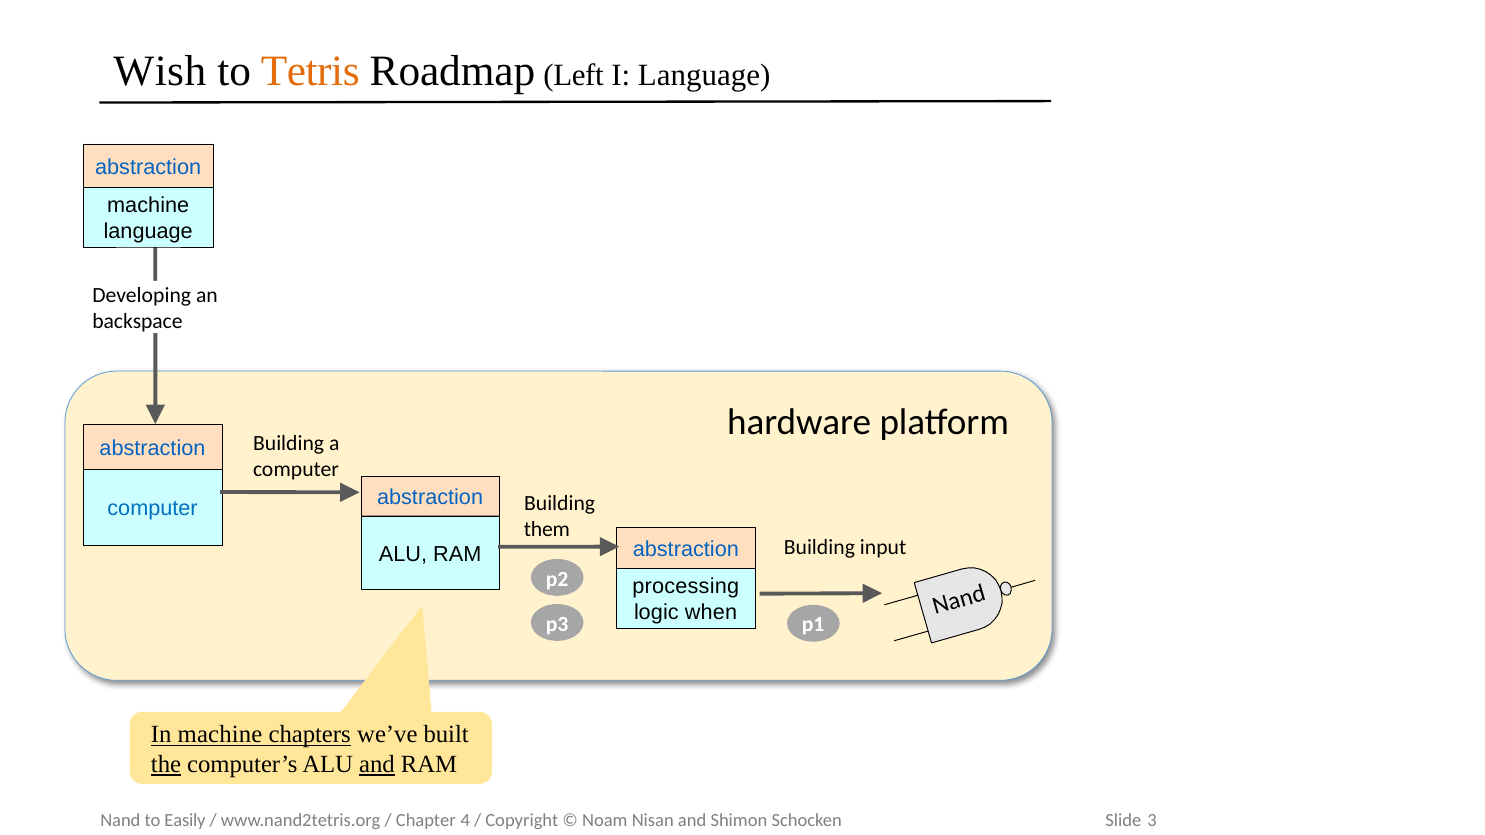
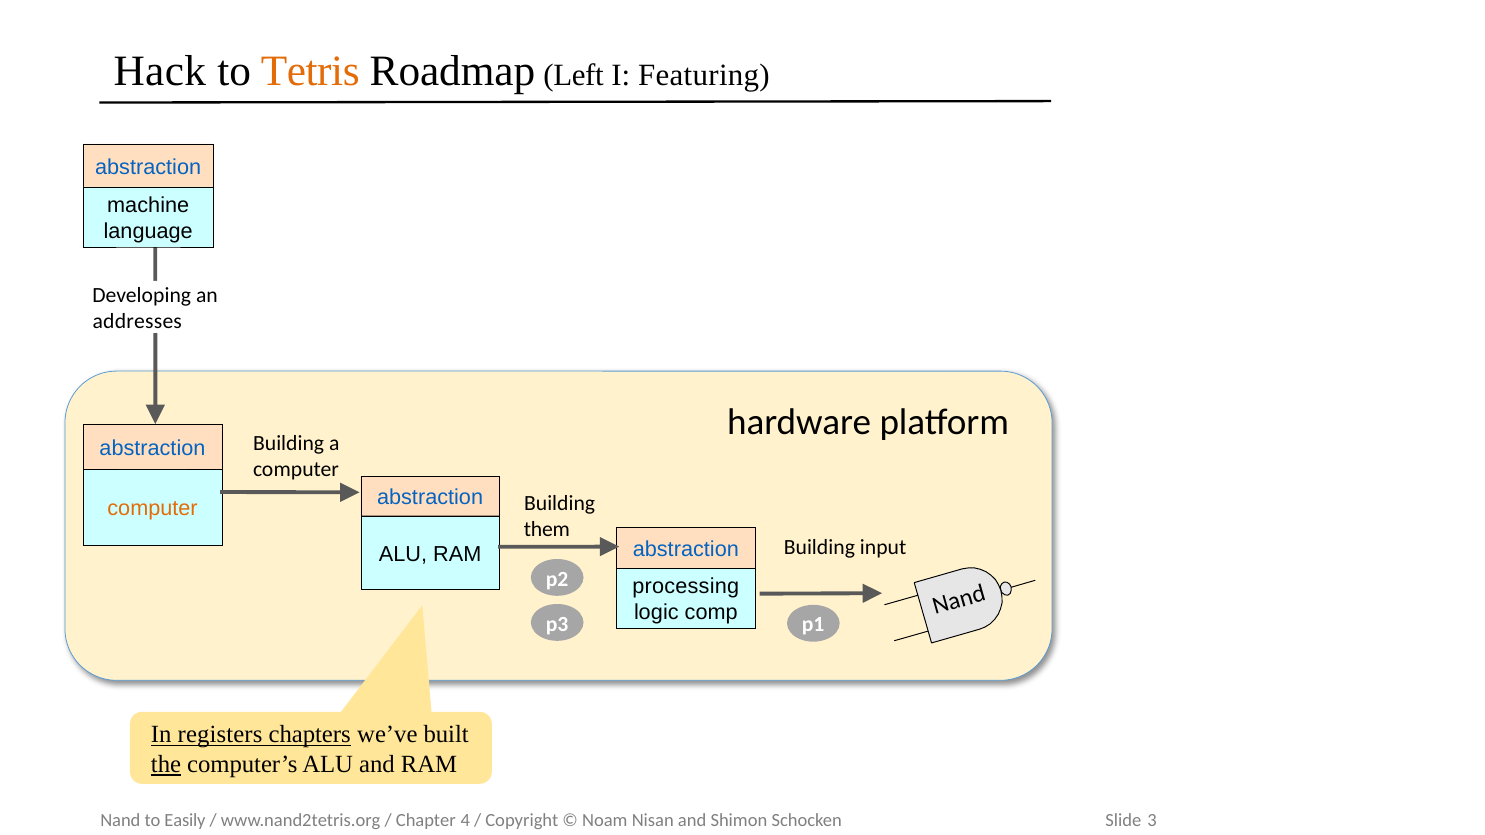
Wish: Wish -> Hack (160, 71)
I Language: Language -> Featuring (704, 75)
backspace: backspace -> addresses (137, 321)
computer colour: blue -> orange (153, 509)
when: when -> comp (711, 613)
In machine: machine -> registers (220, 735)
and underline: present -> none (377, 765)
